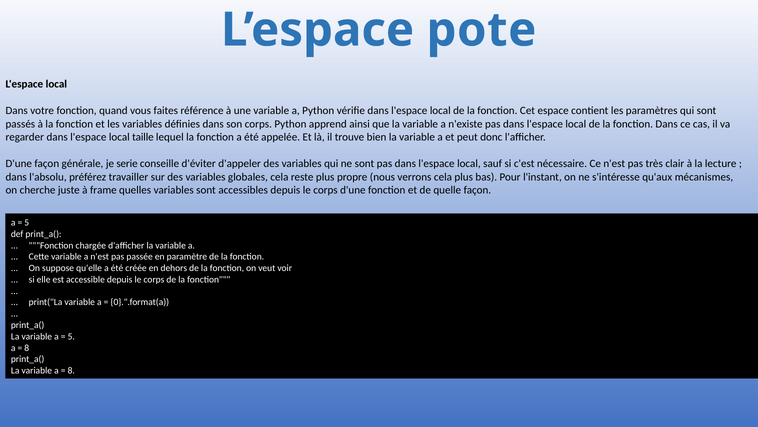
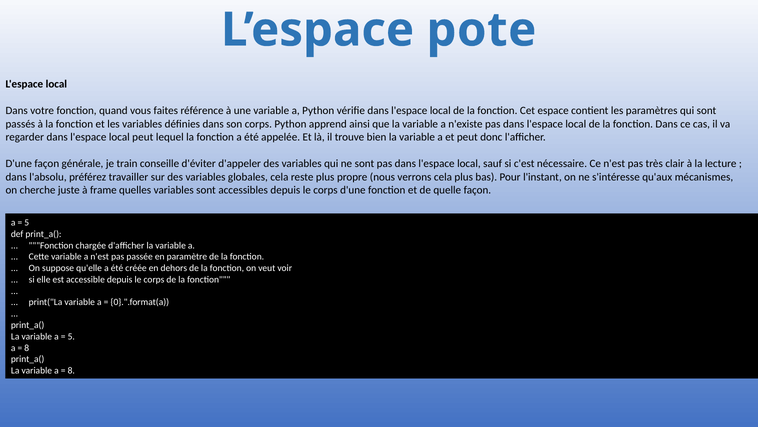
local taille: taille -> peut (143, 137)
serie: serie -> train (127, 163)
